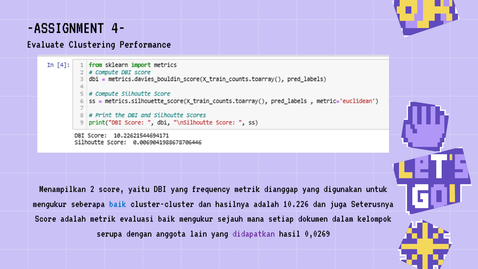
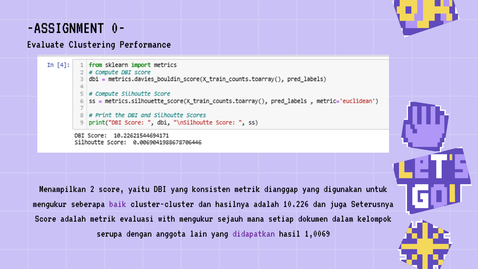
4-: 4- -> 0- (118, 27)
frequency: frequency -> konsisten (211, 189)
baik colour: blue -> purple (118, 203)
evaluasi baik: baik -> with (167, 218)
0,0269: 0,0269 -> 1,0069 (317, 233)
